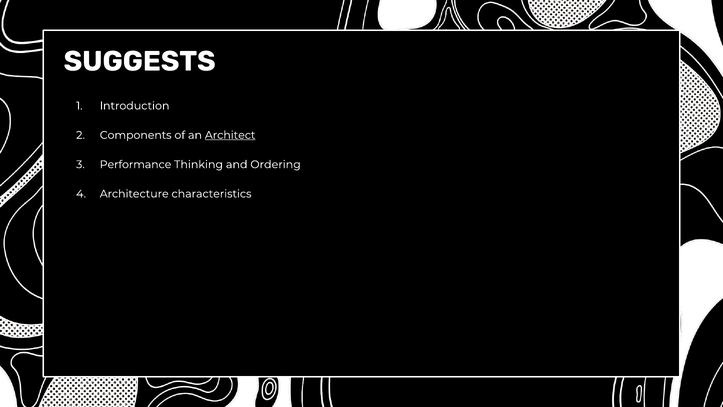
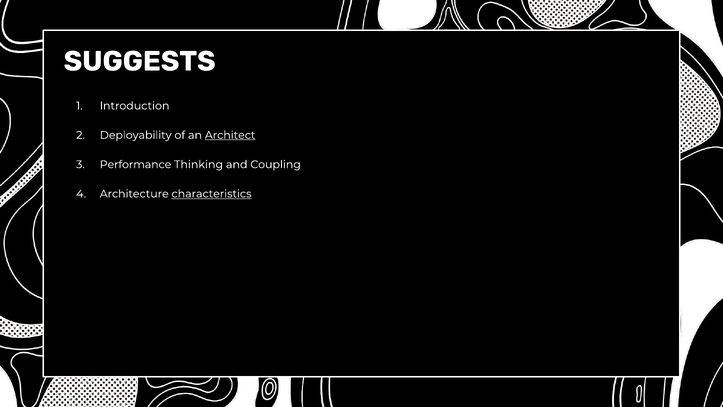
Components: Components -> Deployability (136, 135)
Ordering: Ordering -> Coupling (276, 164)
characteristics underline: none -> present (212, 194)
